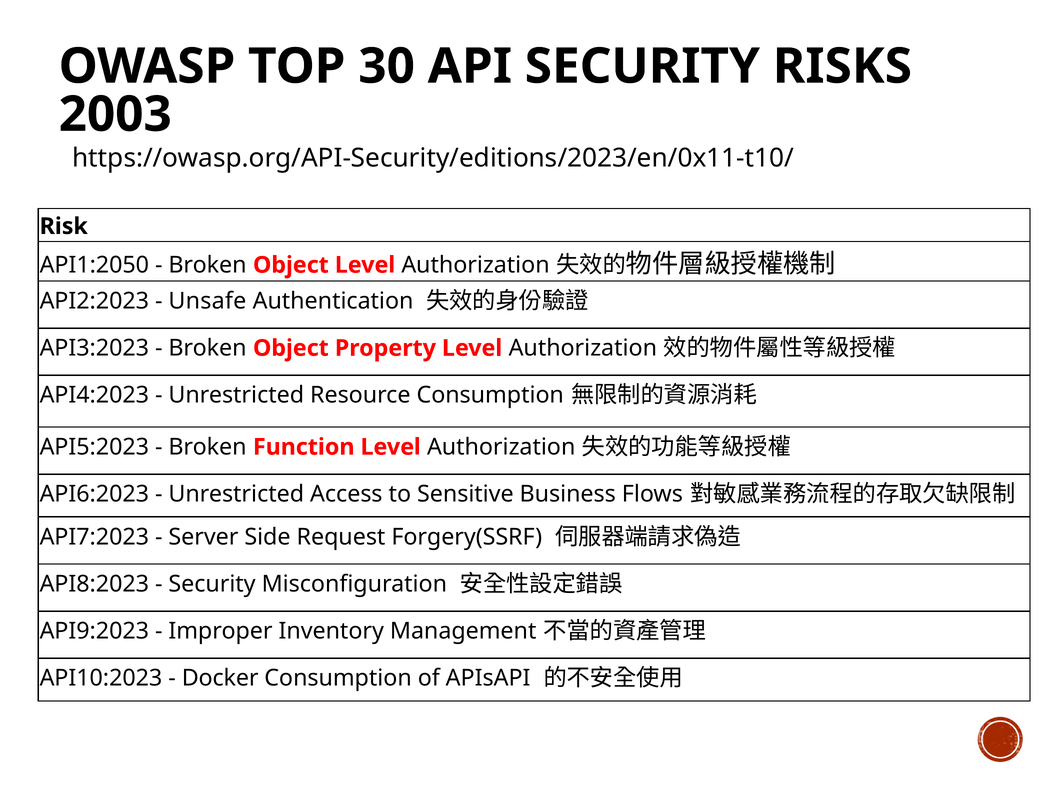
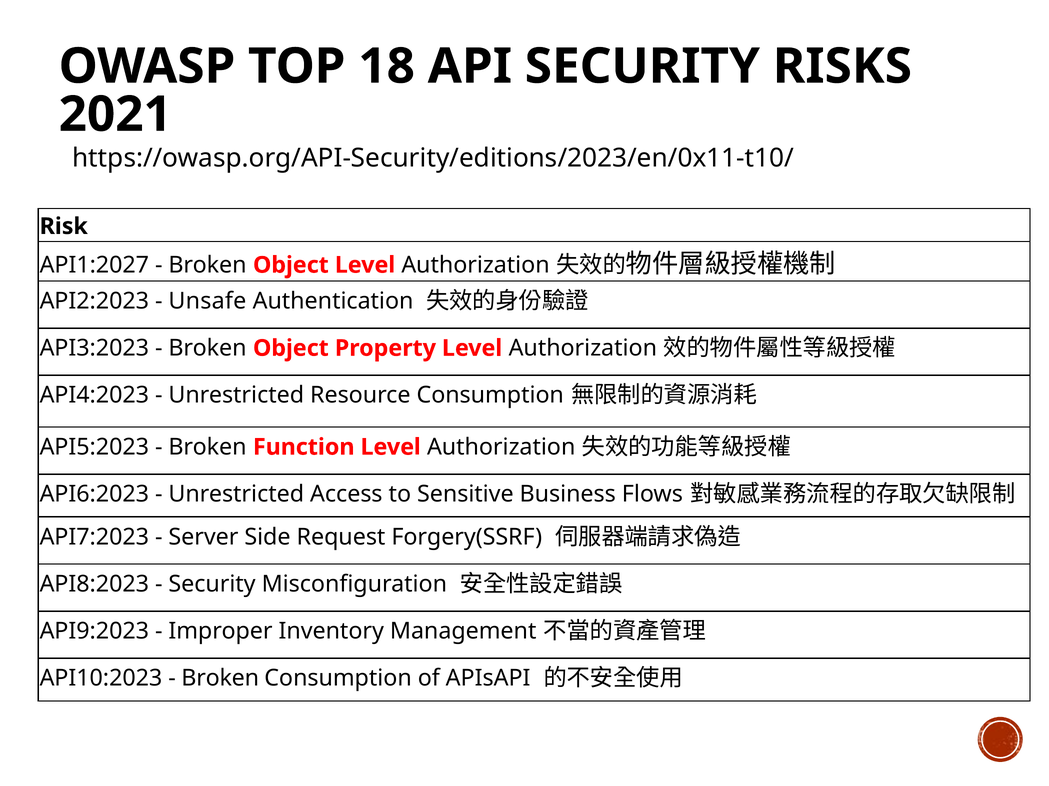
30: 30 -> 18 (387, 66)
2003: 2003 -> 2021 (115, 115)
API1:2050: API1:2050 -> API1:2027 (94, 265)
Docker: Docker -> Broken (220, 679)
